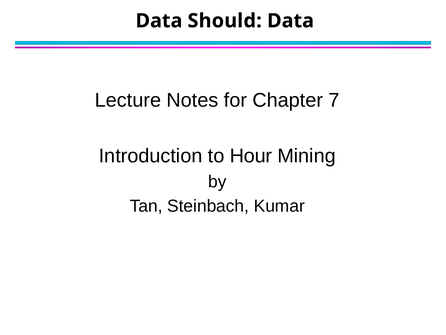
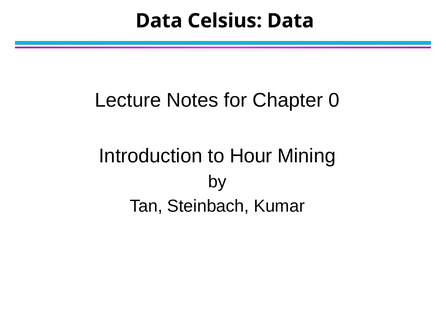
Should: Should -> Celsius (225, 21)
7: 7 -> 0 (334, 100)
